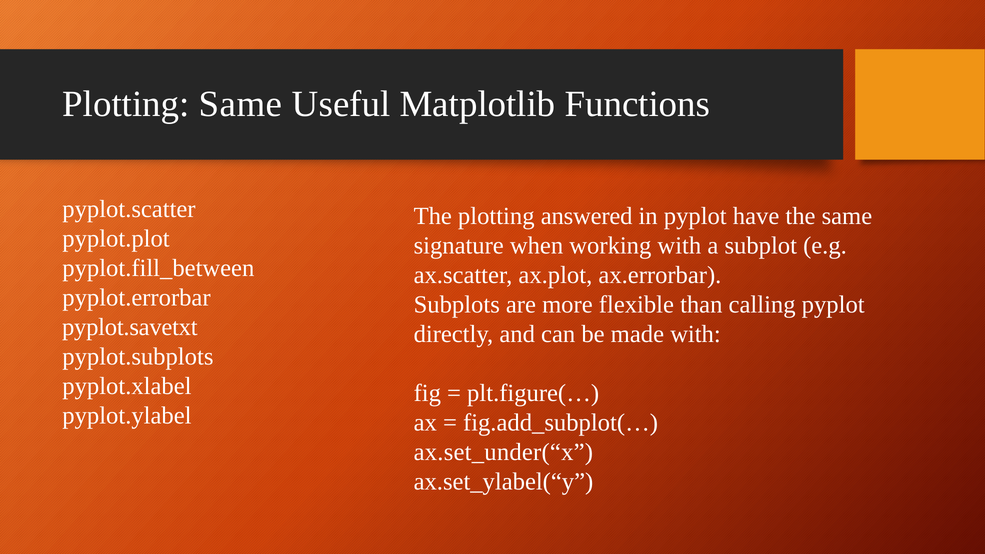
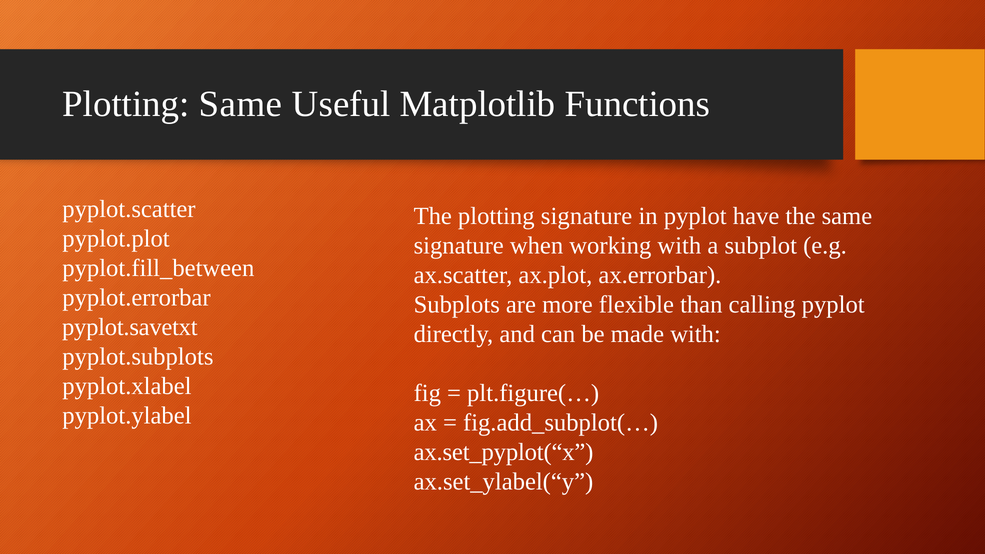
plotting answered: answered -> signature (586, 216)
ax.set_under(“x: ax.set_under(“x -> ax.set_pyplot(“x (504, 452)
